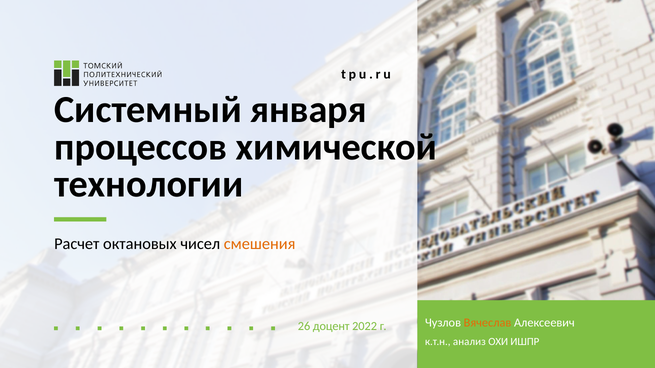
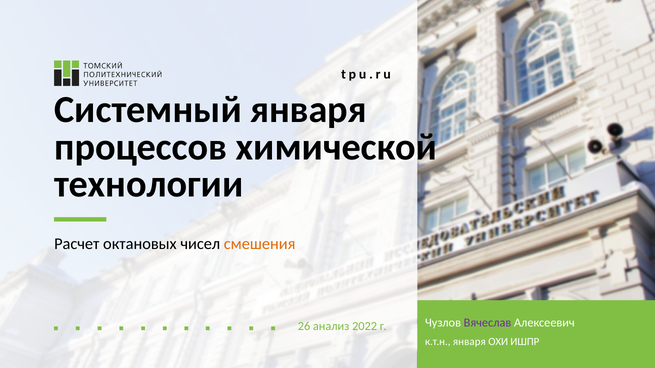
Вячеслав colour: orange -> purple (488, 323)
доцент: доцент -> анализ (331, 327)
к.т.н анализ: анализ -> января (469, 342)
